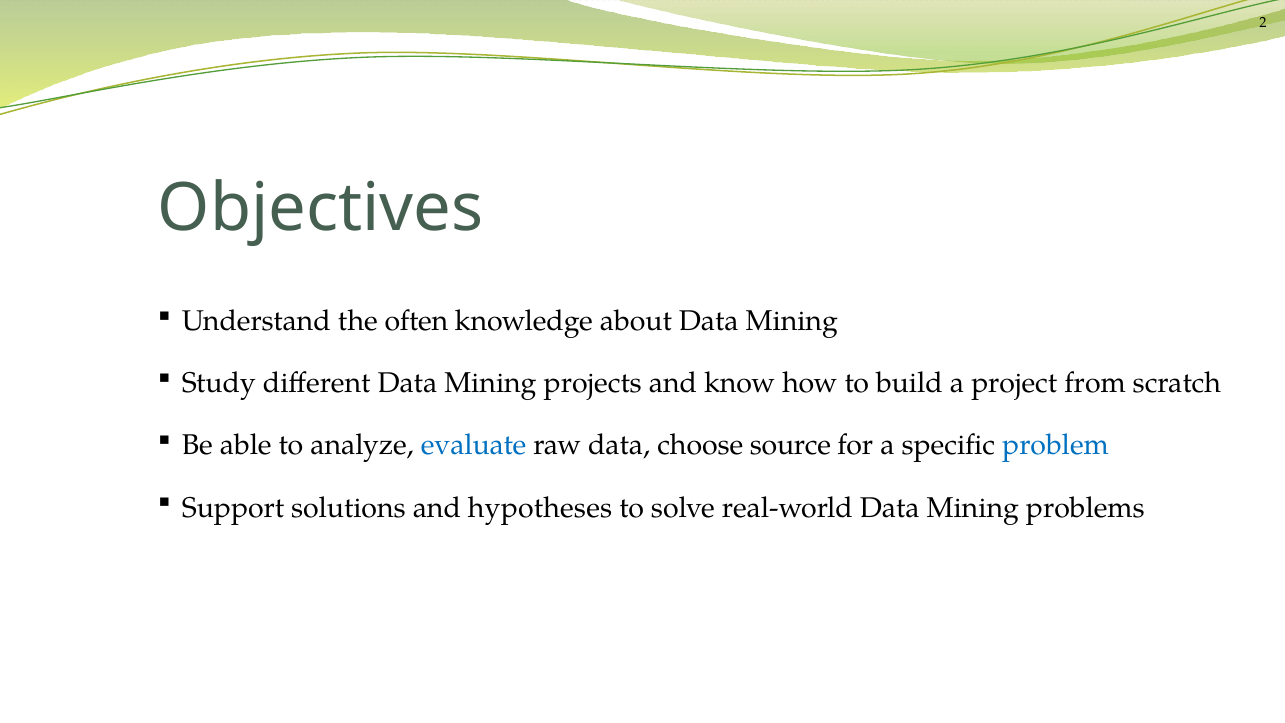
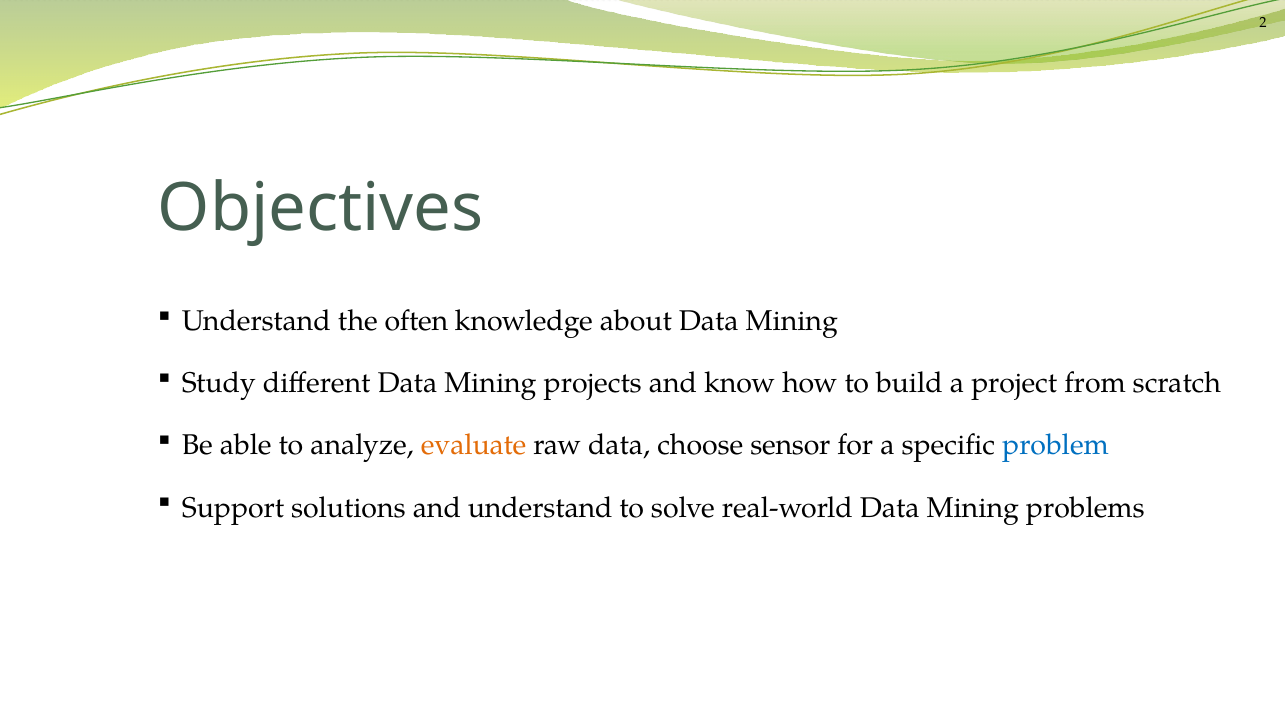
evaluate colour: blue -> orange (474, 445)
source: source -> sensor (790, 445)
and hypotheses: hypotheses -> understand (540, 508)
